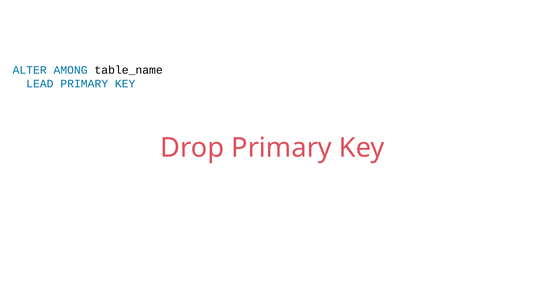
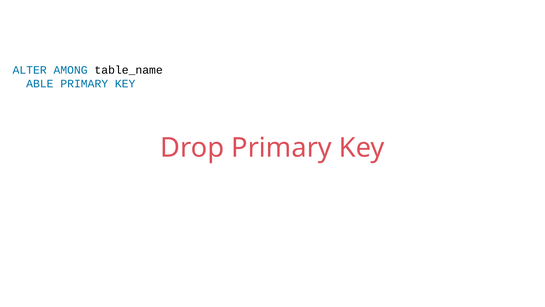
LEAD: LEAD -> ABLE (40, 84)
